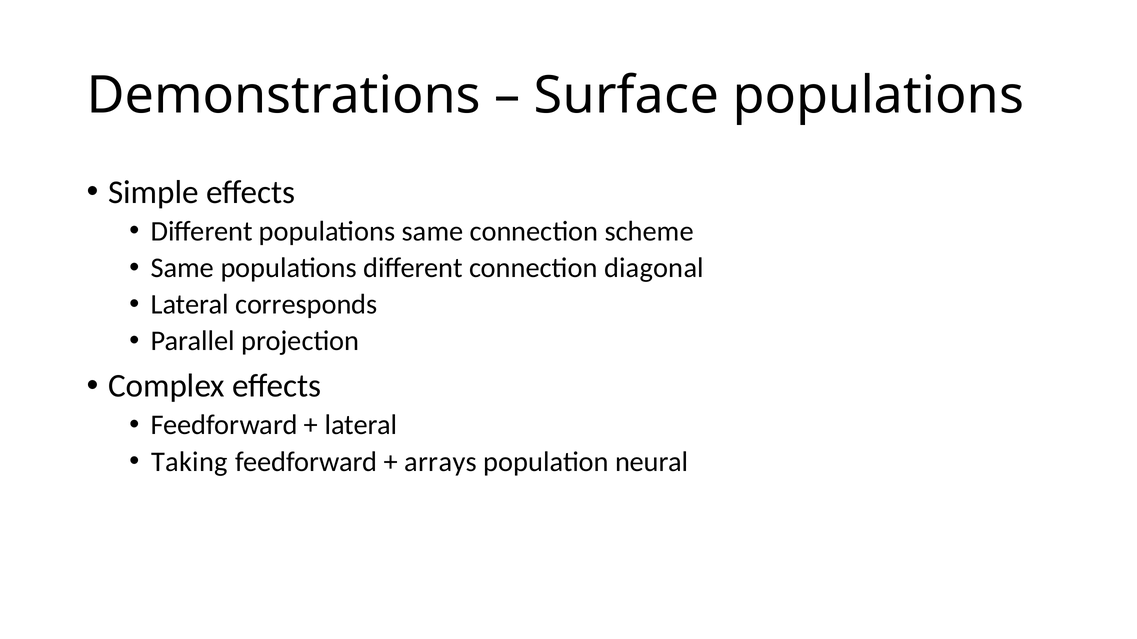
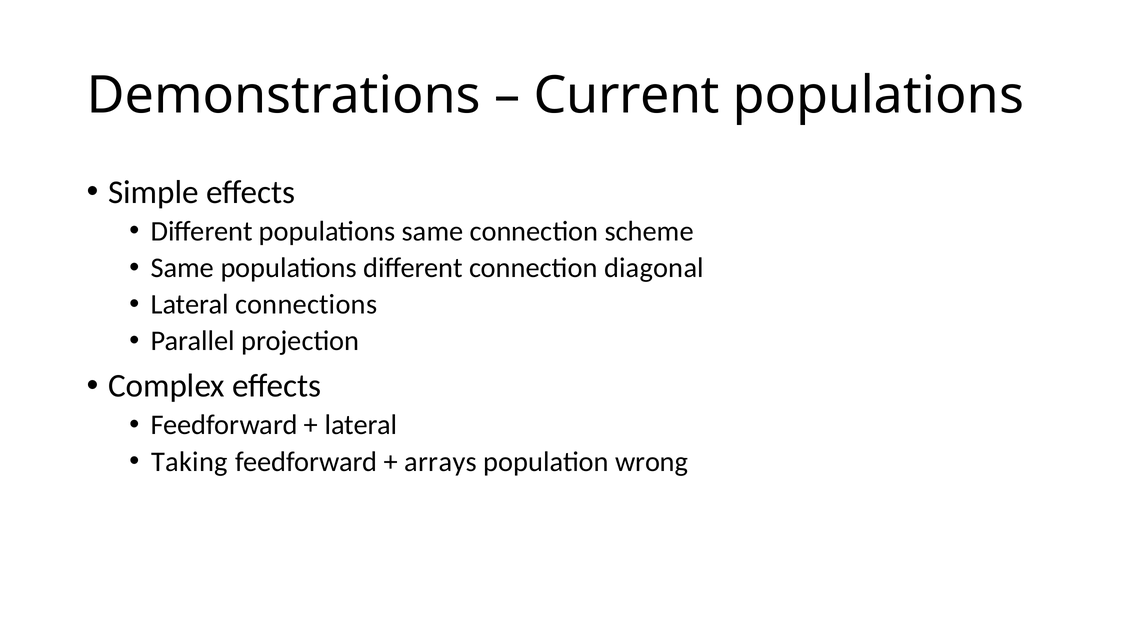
Surface: Surface -> Current (627, 96)
corresponds: corresponds -> connections (306, 305)
neural: neural -> wrong (652, 462)
